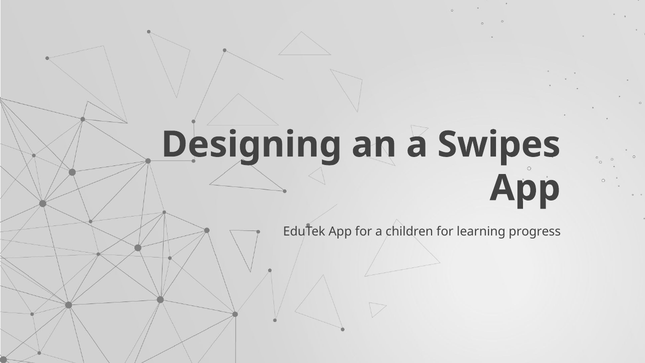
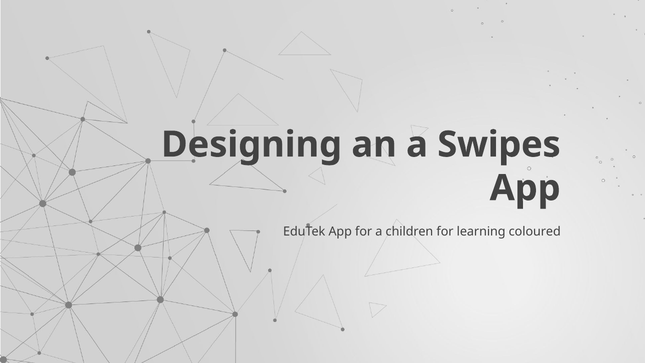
progress: progress -> coloured (535, 231)
